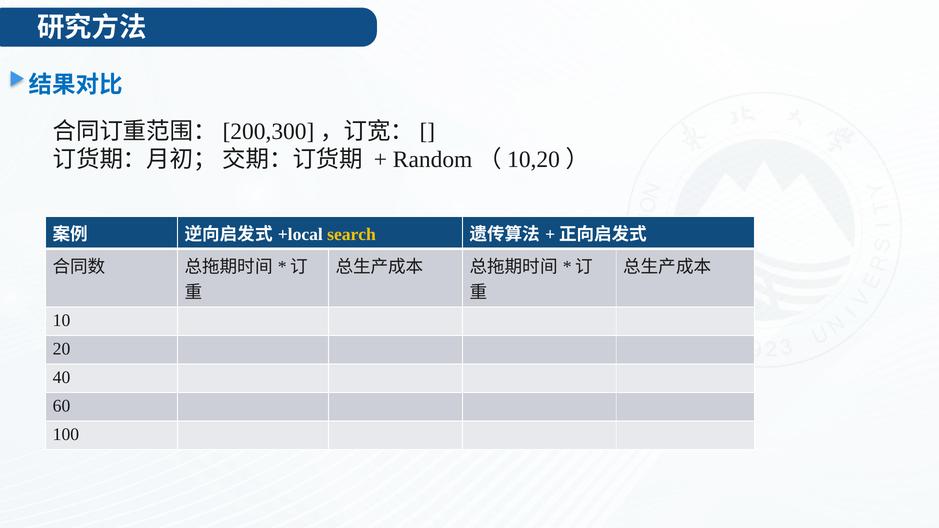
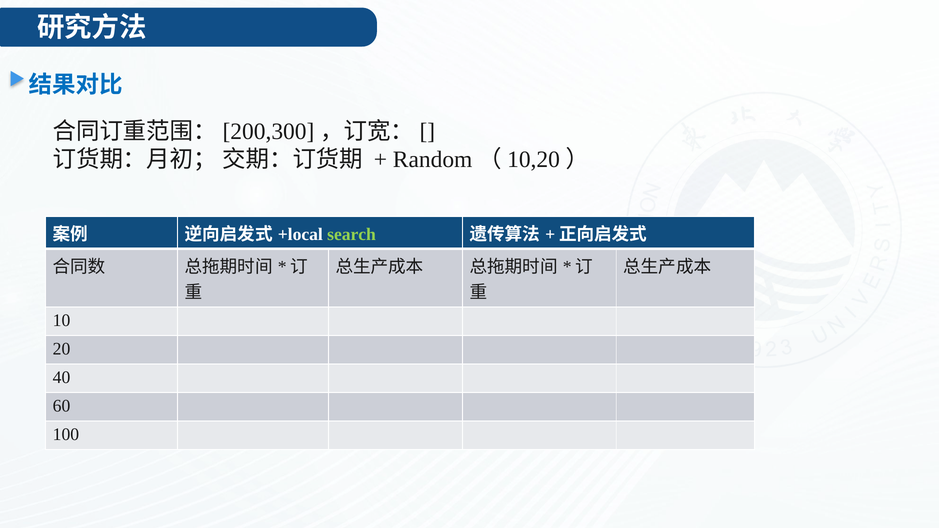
search colour: yellow -> light green (352, 235)
